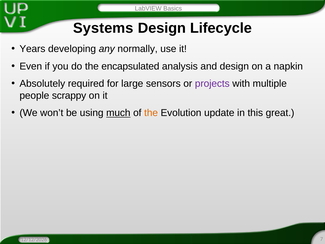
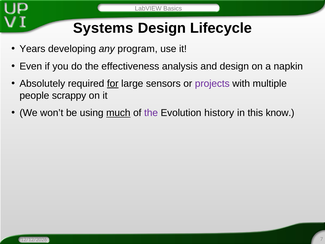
normally: normally -> program (138, 49)
encapsulated: encapsulated -> effectiveness (130, 66)
for underline: none -> present (113, 84)
the colour: orange -> purple (151, 113)
update: update -> history (219, 113)
great: great -> know (280, 113)
